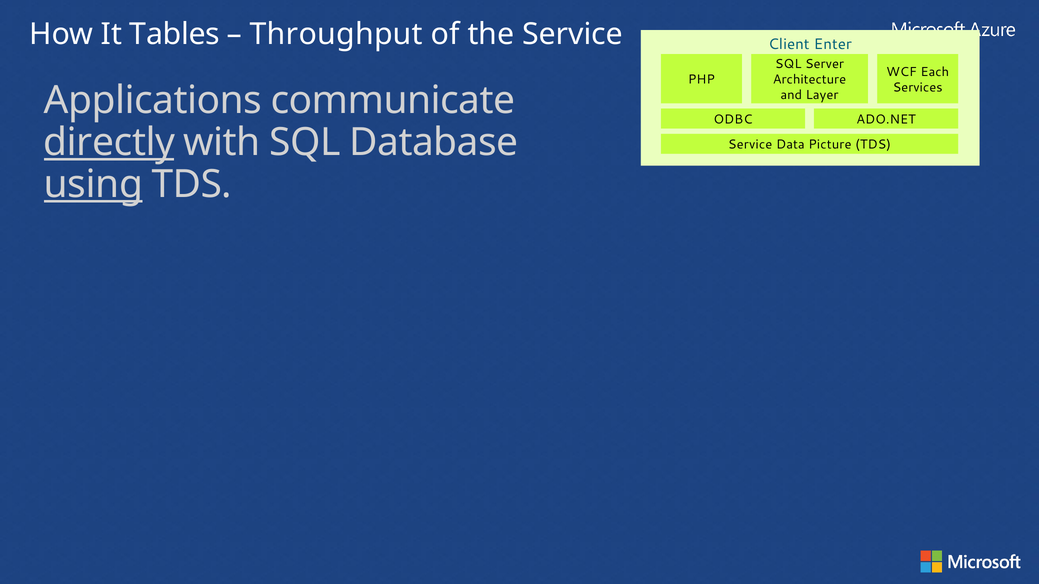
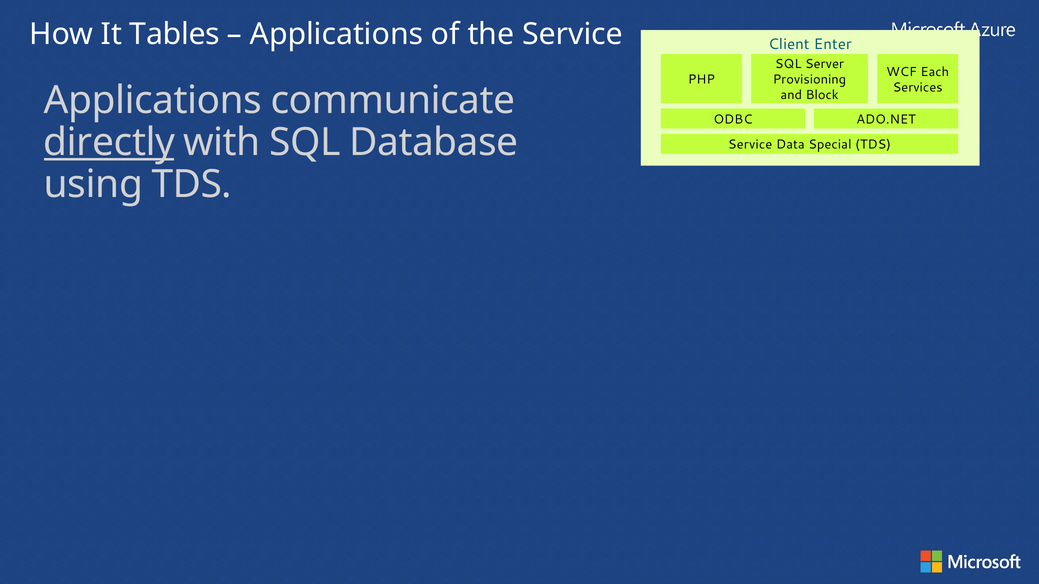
Throughput: Throughput -> Applications (336, 34)
Architecture: Architecture -> Provisioning (809, 80)
Layer: Layer -> Block (822, 95)
Picture: Picture -> Special (830, 145)
using underline: present -> none (93, 185)
